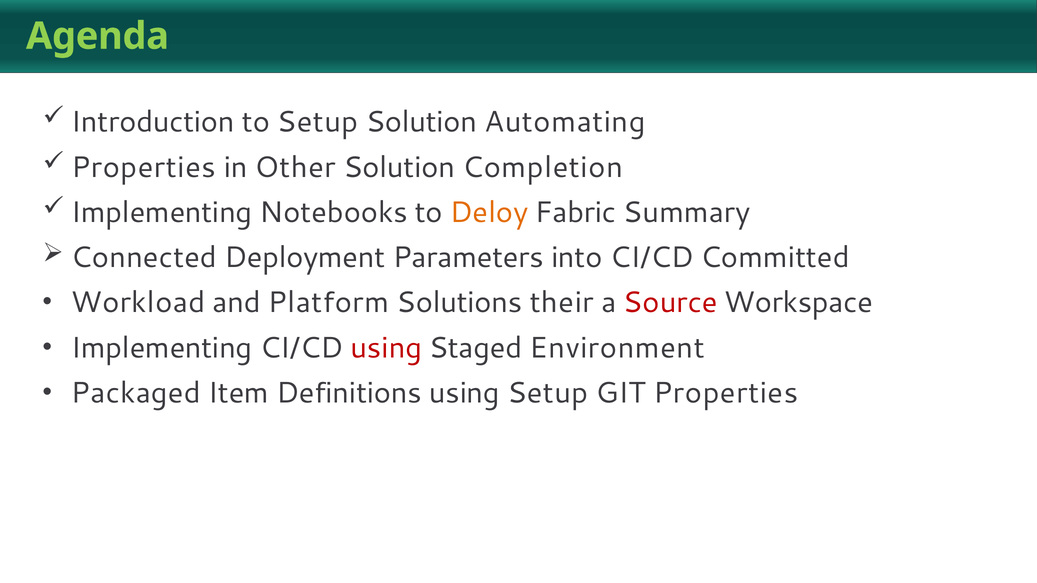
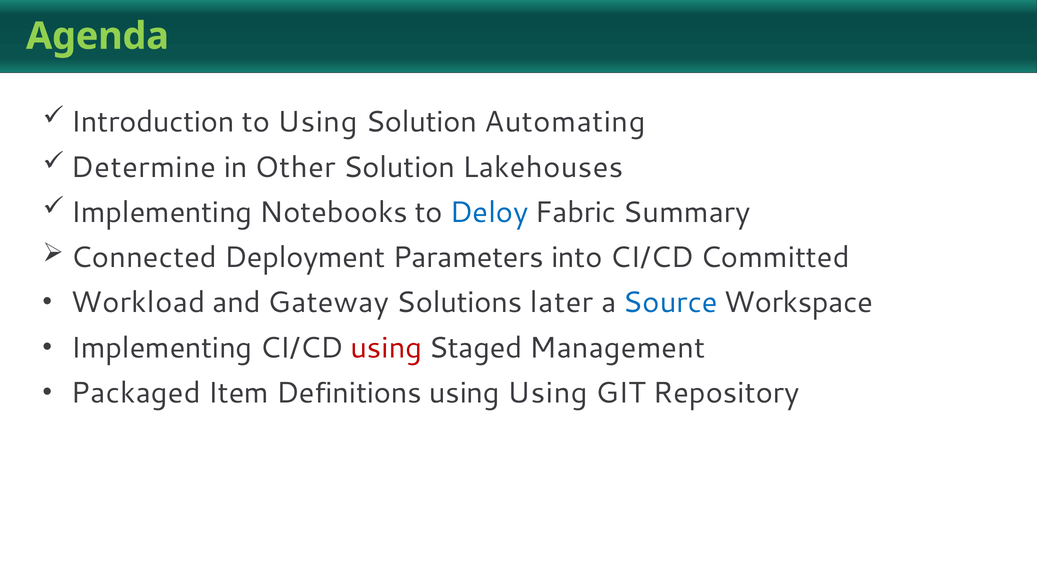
to Setup: Setup -> Using (318, 122)
Properties: Properties -> Determine (144, 167)
Completion: Completion -> Lakehouses (543, 167)
Deloy colour: orange -> blue (489, 213)
Platform: Platform -> Gateway (329, 303)
their: their -> later (562, 303)
Source colour: red -> blue (670, 303)
Environment: Environment -> Management (617, 348)
using Setup: Setup -> Using (548, 393)
GIT Properties: Properties -> Repository (726, 393)
